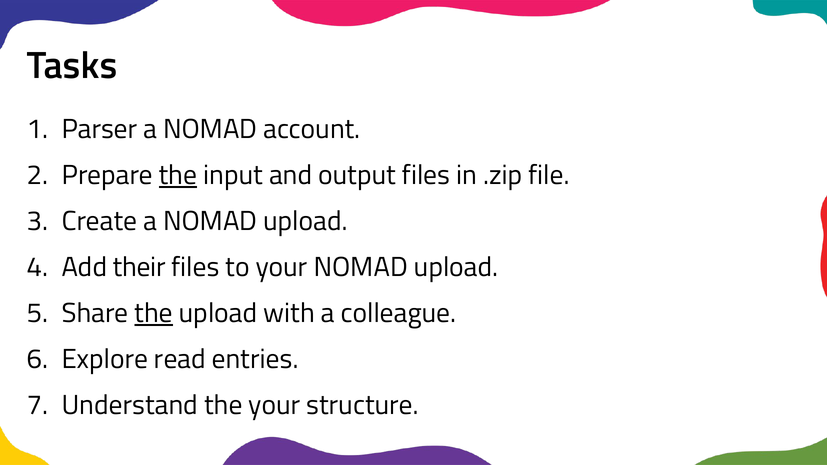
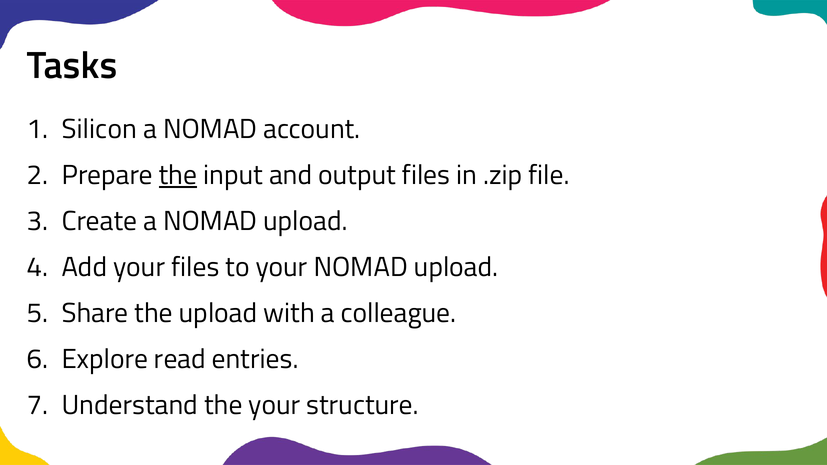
Parser: Parser -> Silicon (99, 129)
Add their: their -> your (139, 267)
the underline: present -> none (154, 313)
